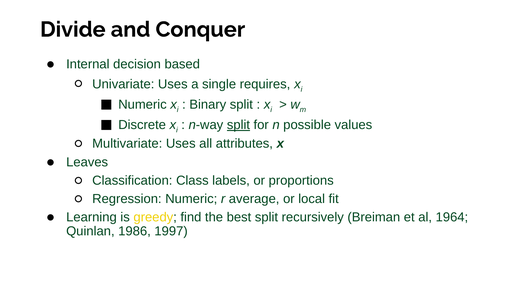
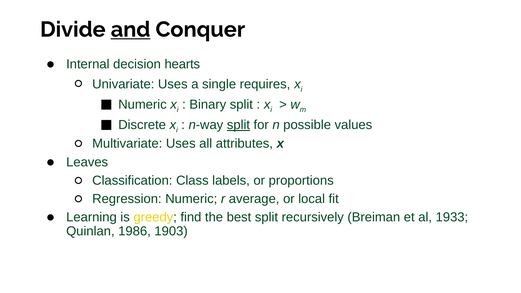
and underline: none -> present (131, 30)
based: based -> hearts (182, 64)
1964: 1964 -> 1933 (452, 217)
1997: 1997 -> 1903 (171, 231)
